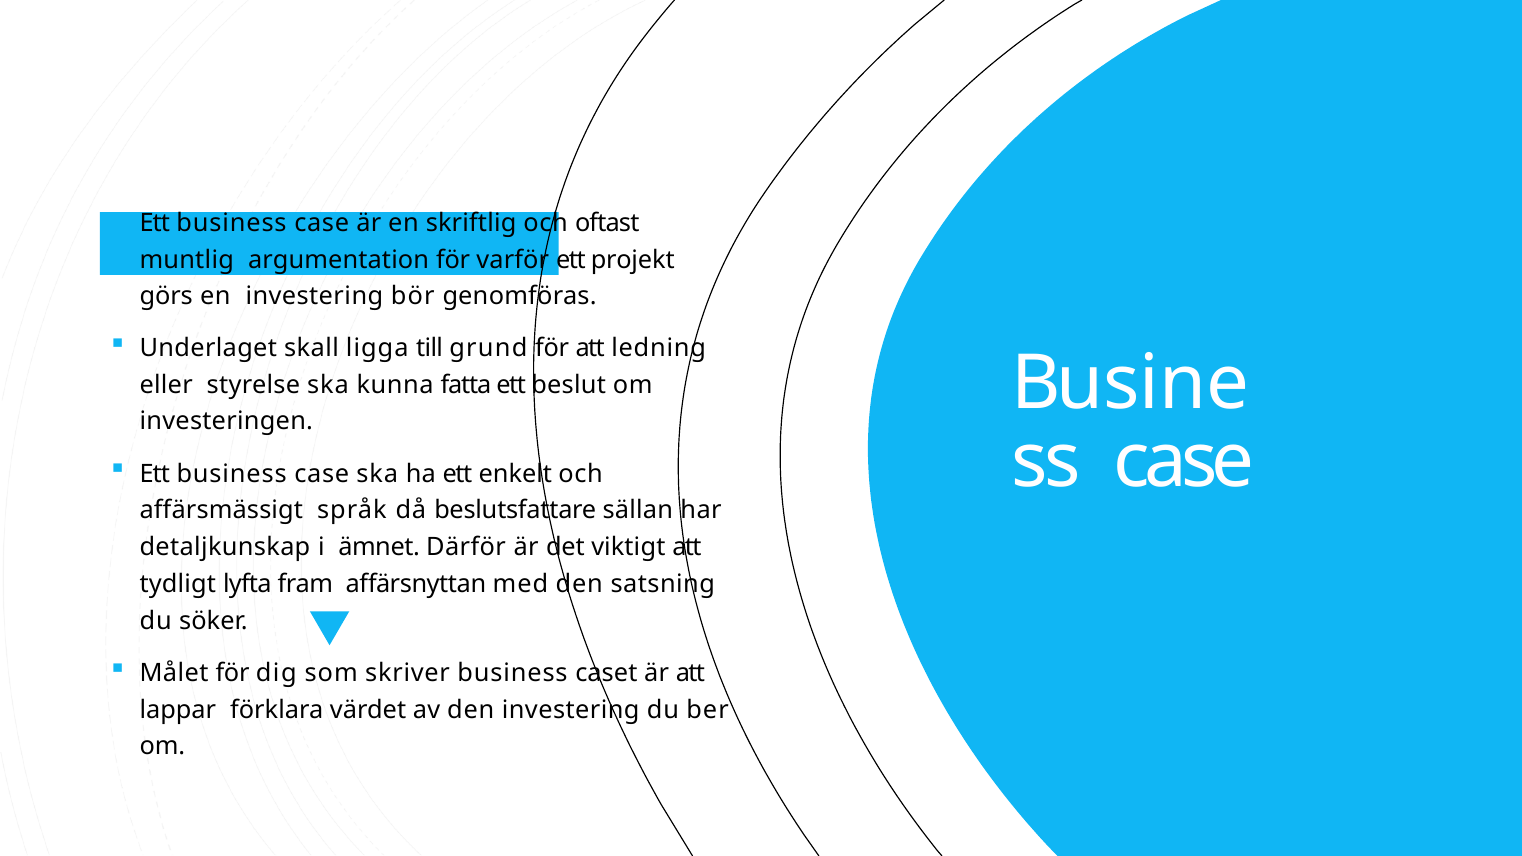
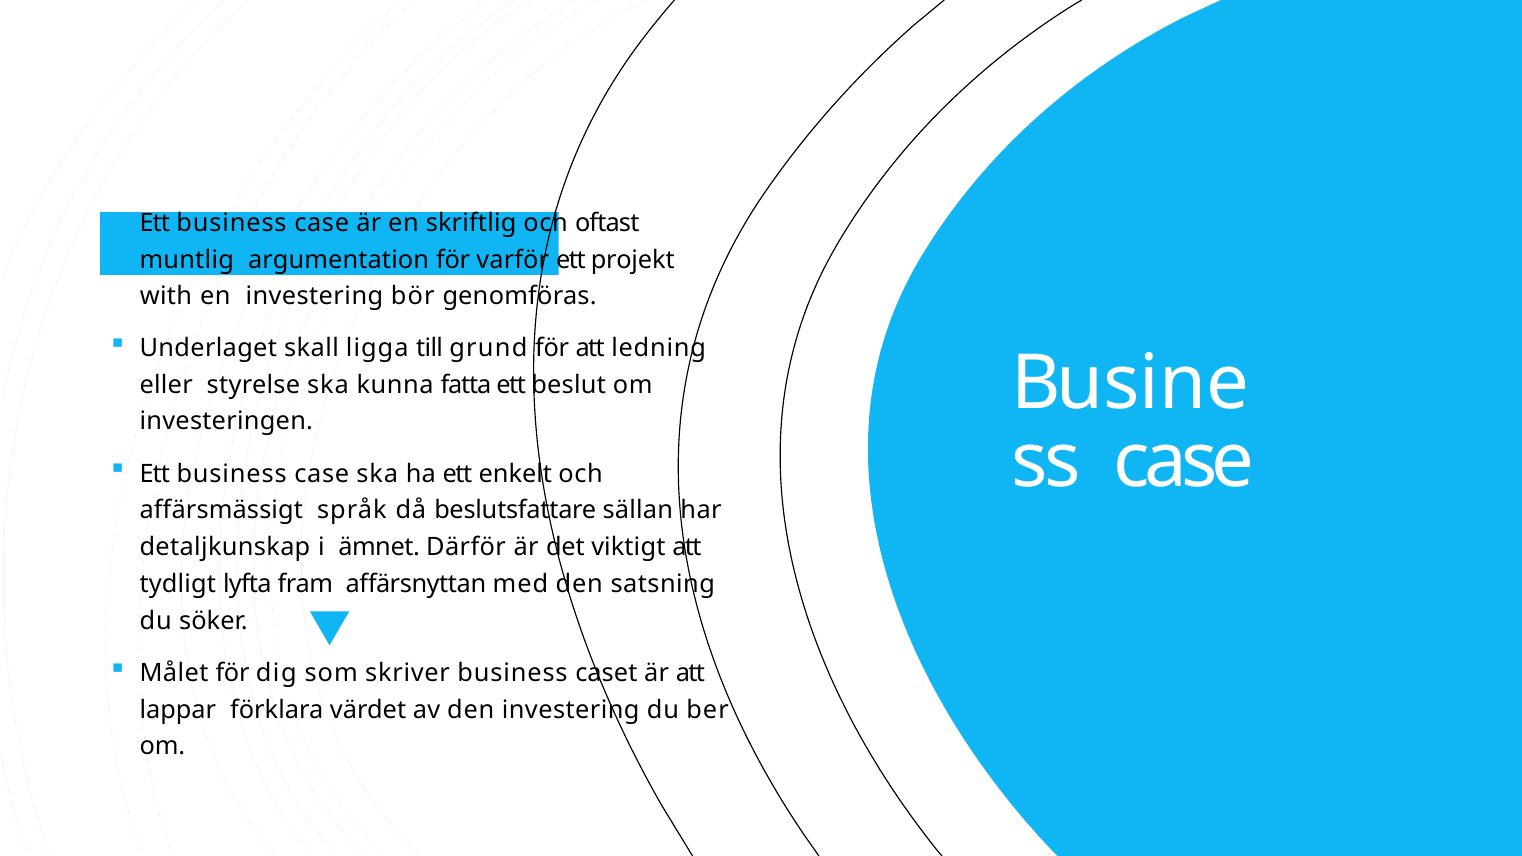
görs: görs -> with (166, 296)
